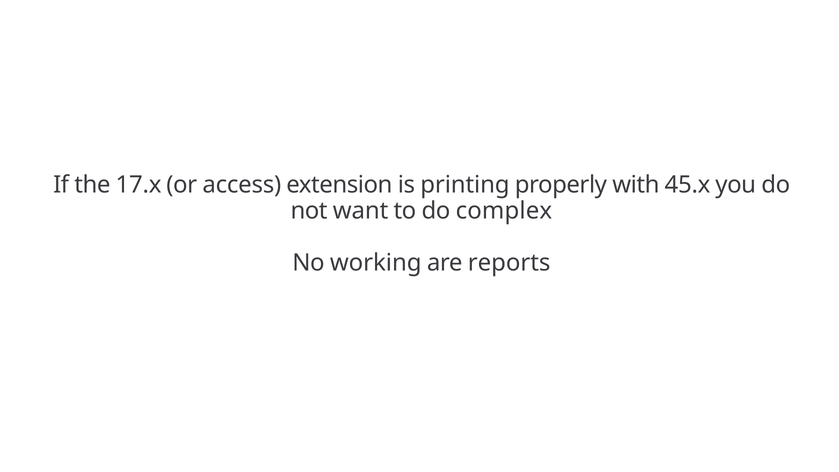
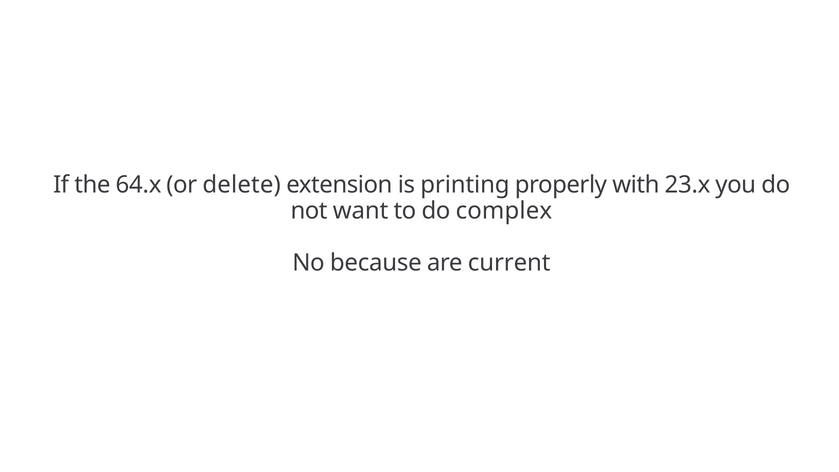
17.x: 17.x -> 64.x (139, 185)
access: access -> delete (242, 185)
45.x: 45.x -> 23.x (688, 185)
working: working -> because (376, 263)
reports: reports -> current (509, 263)
